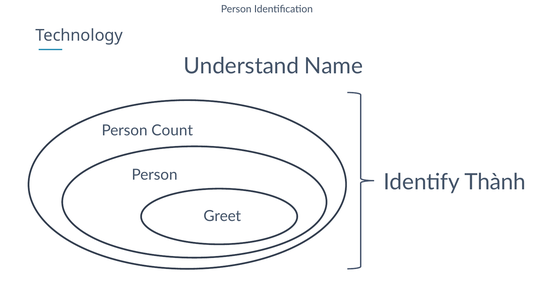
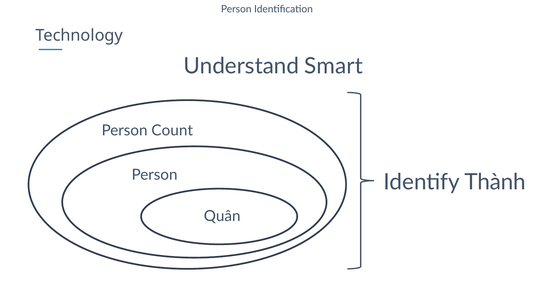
Name: Name -> Smart (334, 66)
Greet: Greet -> Quân (222, 216)
